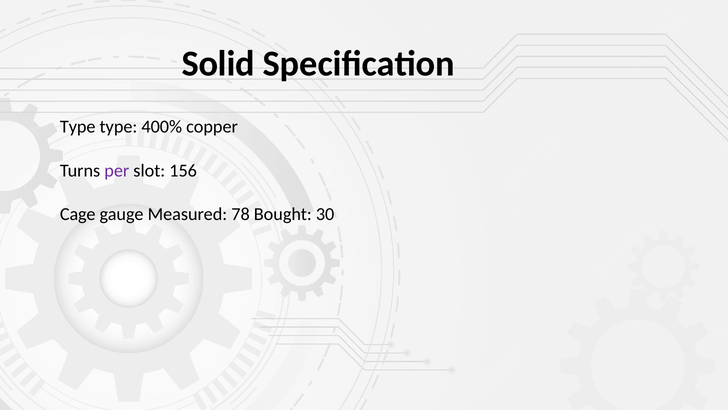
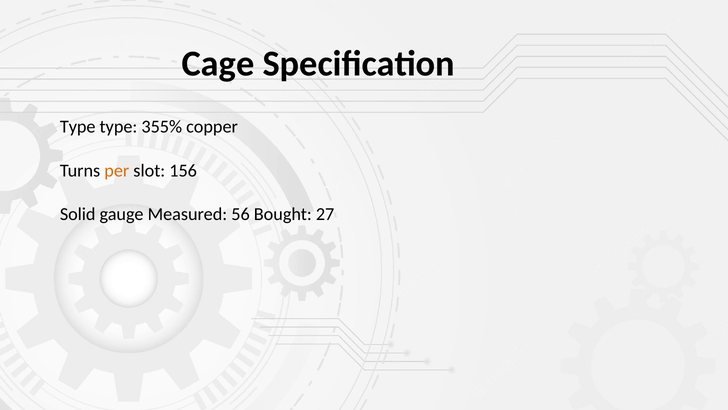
Solid: Solid -> Cage (218, 63)
400%: 400% -> 355% (162, 127)
per colour: purple -> orange (117, 170)
Cage: Cage -> Solid (78, 214)
78: 78 -> 56 (241, 214)
30: 30 -> 27 (325, 214)
